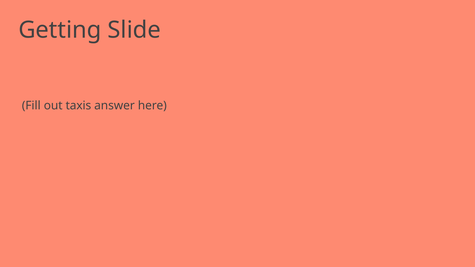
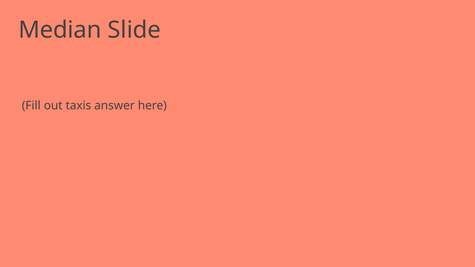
Getting: Getting -> Median (60, 30)
